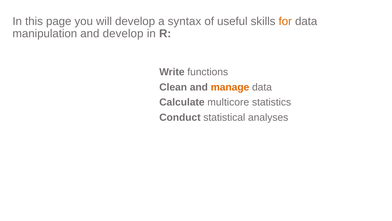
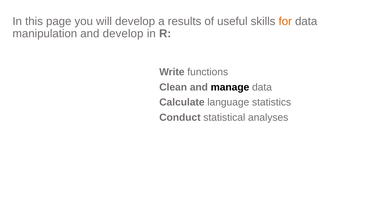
syntax: syntax -> results (185, 21)
manage colour: orange -> black (230, 87)
multicore: multicore -> language (228, 102)
